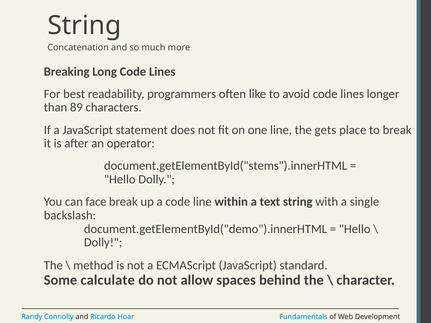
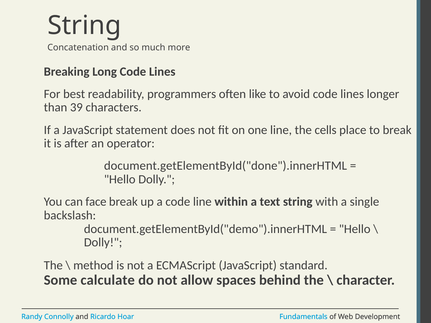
89: 89 -> 39 (76, 108)
gets: gets -> cells (326, 130)
document.getElementById("stems").innerHTML: document.getElementById("stems").innerHTML -> document.getElementById("done").innerHTML (226, 166)
